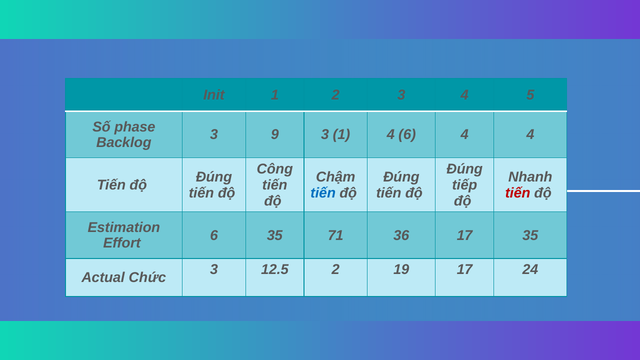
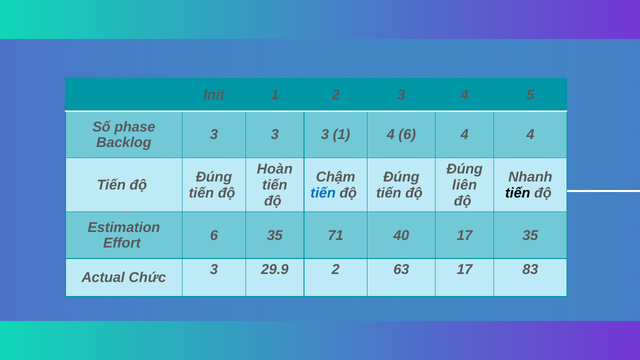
9: 9 -> 3 (275, 135)
Công: Công -> Hoàn (275, 169)
tiếp: tiếp -> liên (465, 185)
tiến colour: red -> black (518, 193)
36: 36 -> 40 (401, 235)
12.5: 12.5 -> 29.9 (275, 270)
19: 19 -> 63 (401, 270)
24: 24 -> 83 (530, 270)
